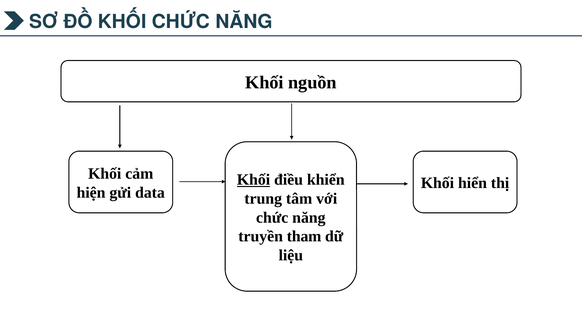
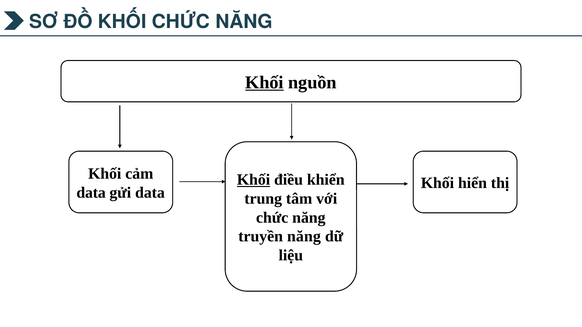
Khối underline: none -> present (264, 83)
hiện: hiện -> data (91, 193)
truyền tham: tham -> năng (304, 237)
